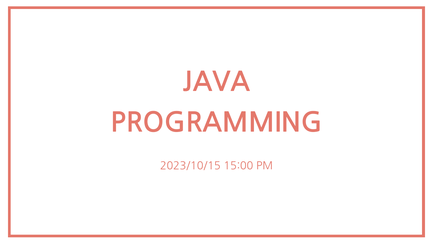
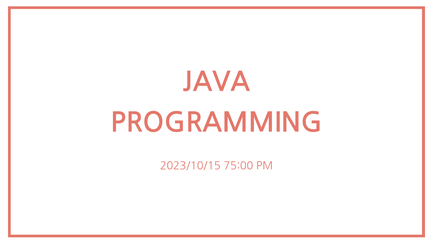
15:00: 15:00 -> 75:00 (238, 166)
